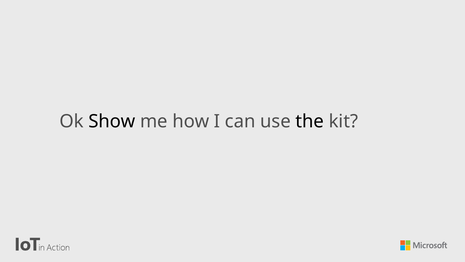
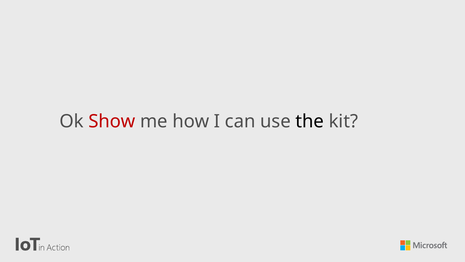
Show colour: black -> red (112, 121)
